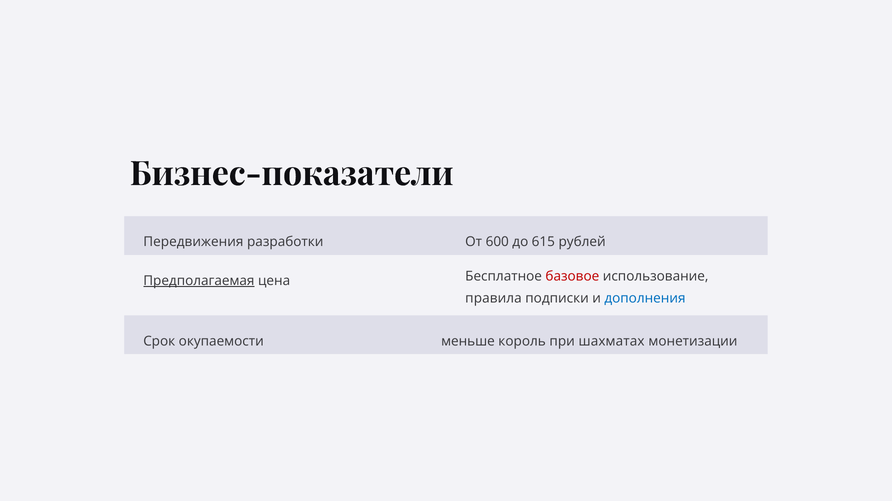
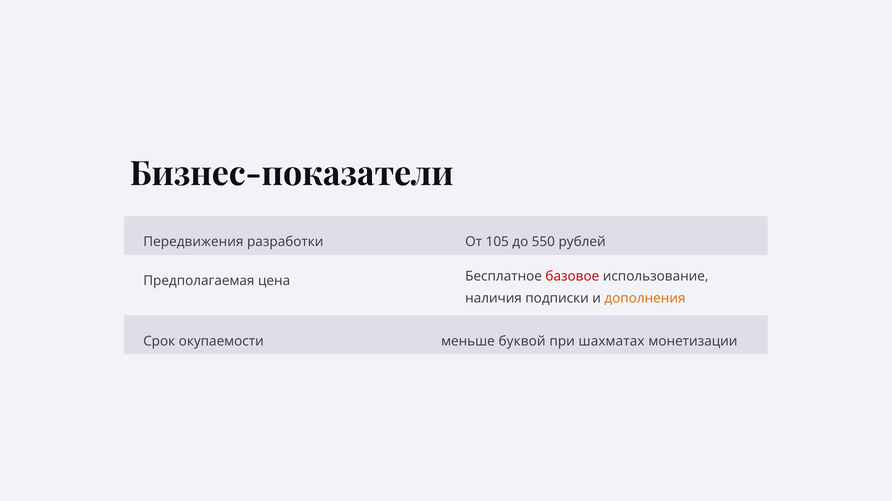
600: 600 -> 105 (497, 242)
615: 615 -> 550 (543, 242)
Предполагаемая underline: present -> none (199, 281)
правила: правила -> наличия (494, 299)
дополнения colour: blue -> orange (645, 299)
король: король -> буквой (522, 342)
